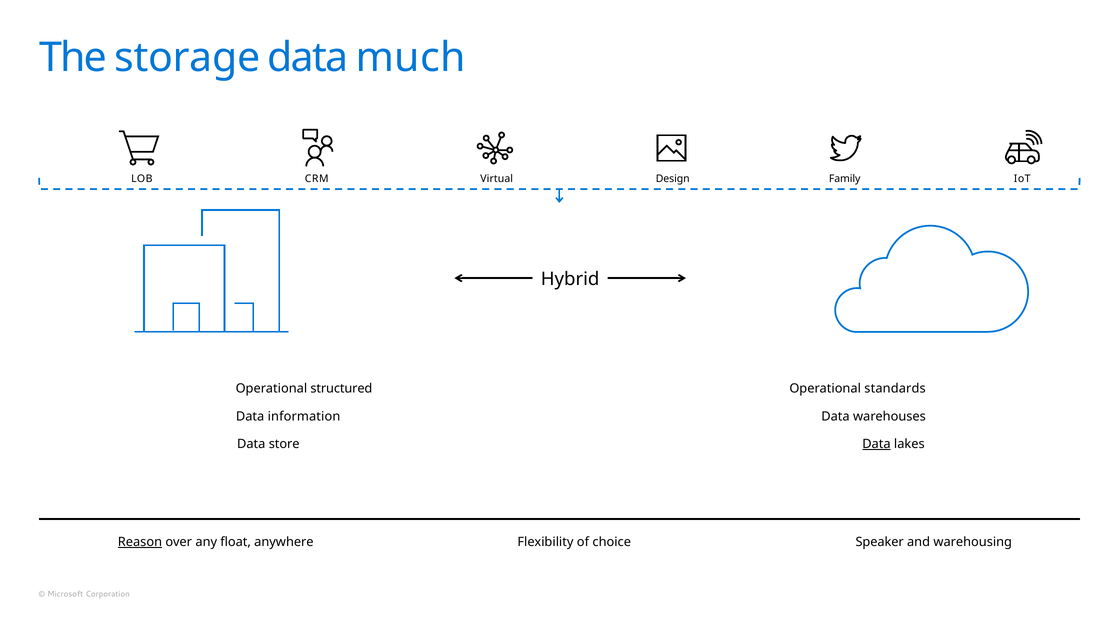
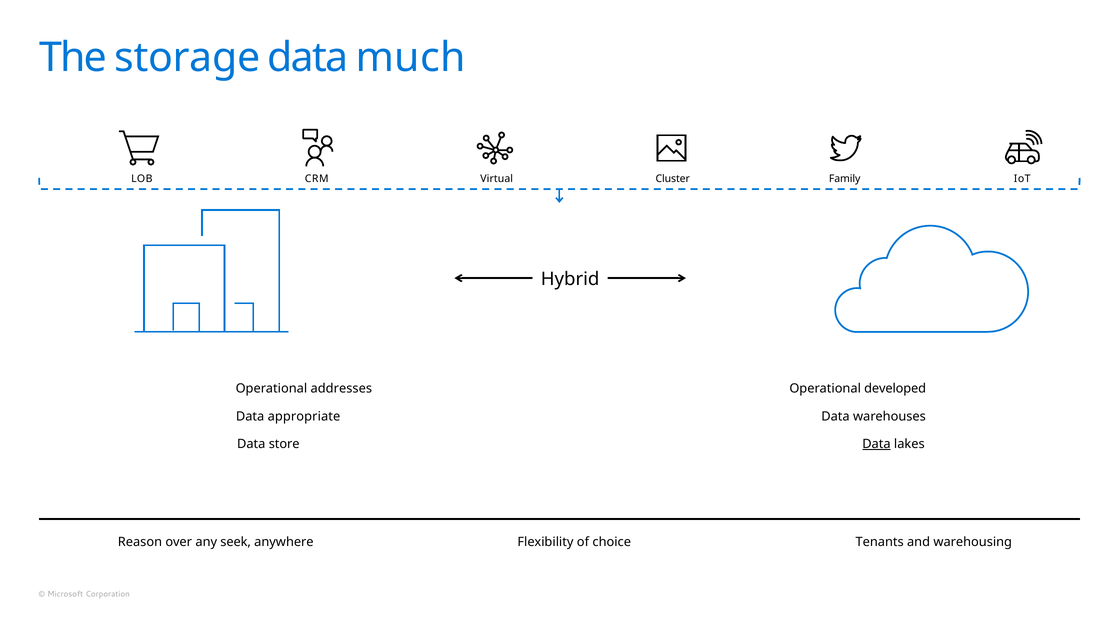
Design: Design -> Cluster (673, 179)
structured: structured -> addresses (341, 389)
standards: standards -> developed (895, 389)
information: information -> appropriate (304, 417)
Reason underline: present -> none (140, 542)
float: float -> seek (236, 542)
Speaker: Speaker -> Tenants (880, 542)
